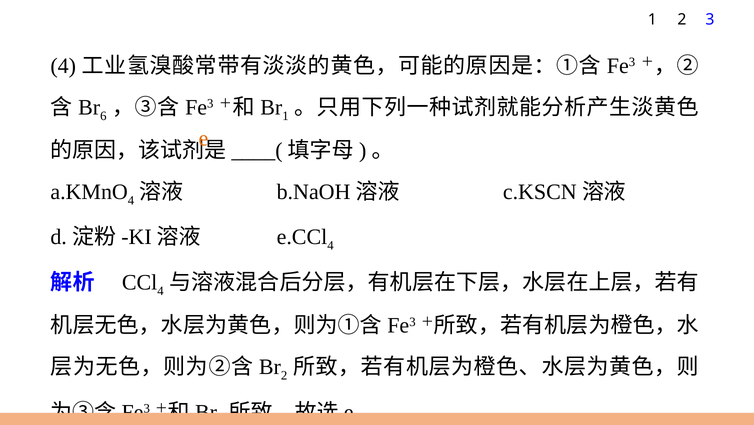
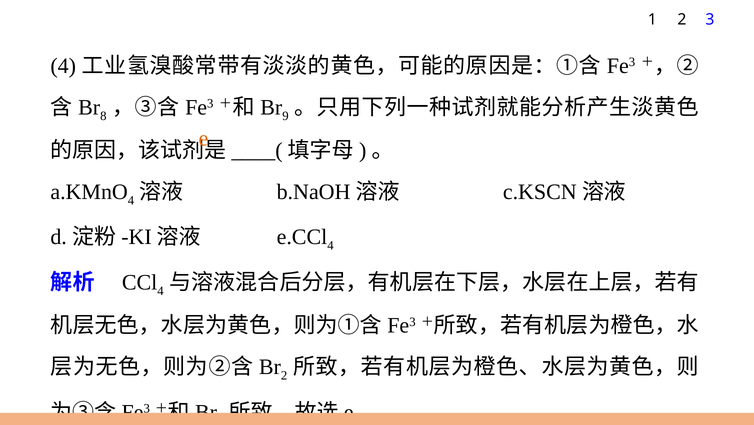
6: 6 -> 8 (103, 116)
1: 1 -> 9 (285, 116)
